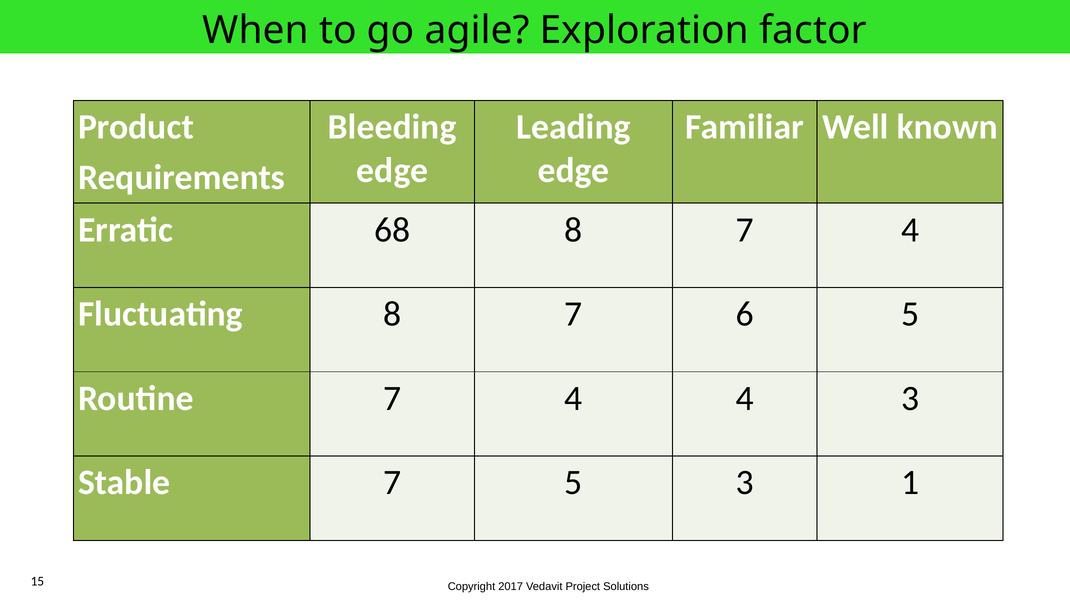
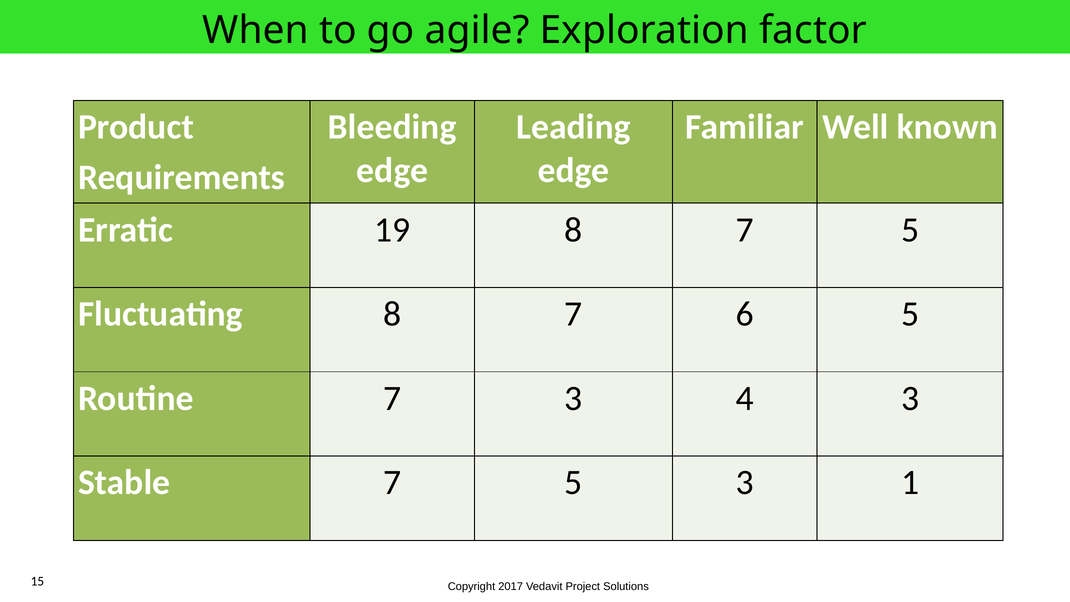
68: 68 -> 19 (392, 230)
8 7 4: 4 -> 5 (910, 230)
Routine 7 4: 4 -> 3 (573, 398)
